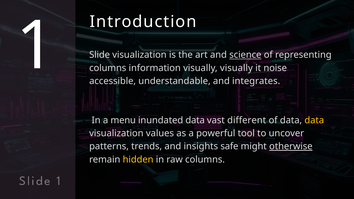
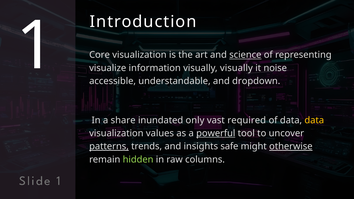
Slide: Slide -> Core (100, 55)
columns: columns -> visualize (108, 68)
integrates: integrates -> dropdown (256, 81)
menu: menu -> share (123, 120)
inundated data: data -> only (195, 120)
different: different -> required (247, 120)
powerful underline: none -> present (216, 133)
patterns underline: none -> present (109, 146)
hidden colour: yellow -> light green (138, 160)
